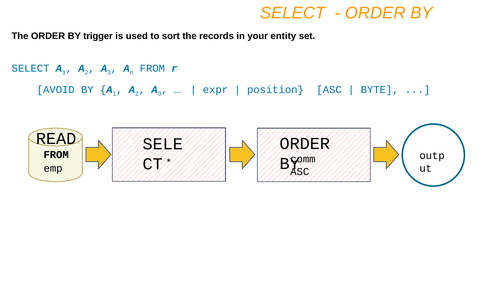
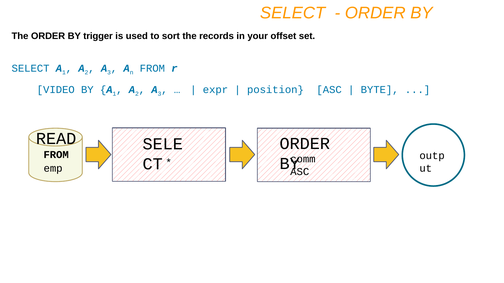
entity: entity -> offset (283, 36)
AVOID: AVOID -> VIDEO (56, 90)
